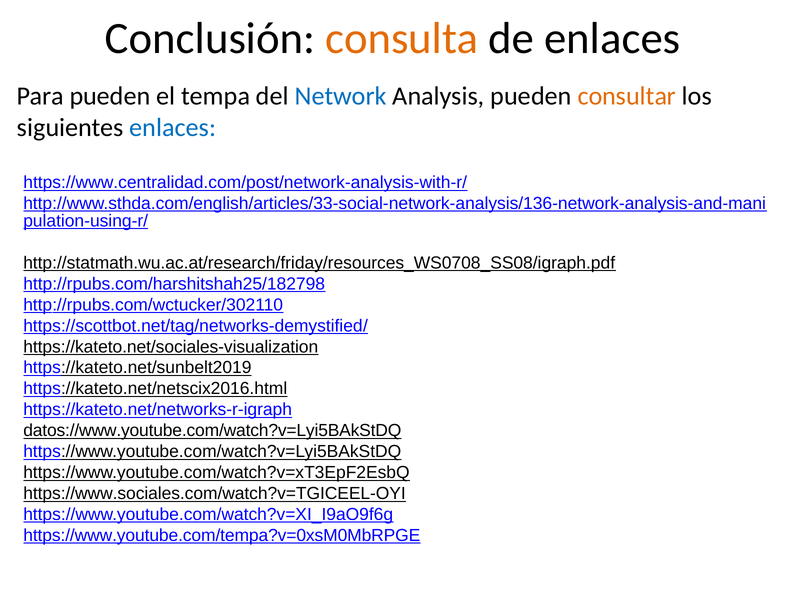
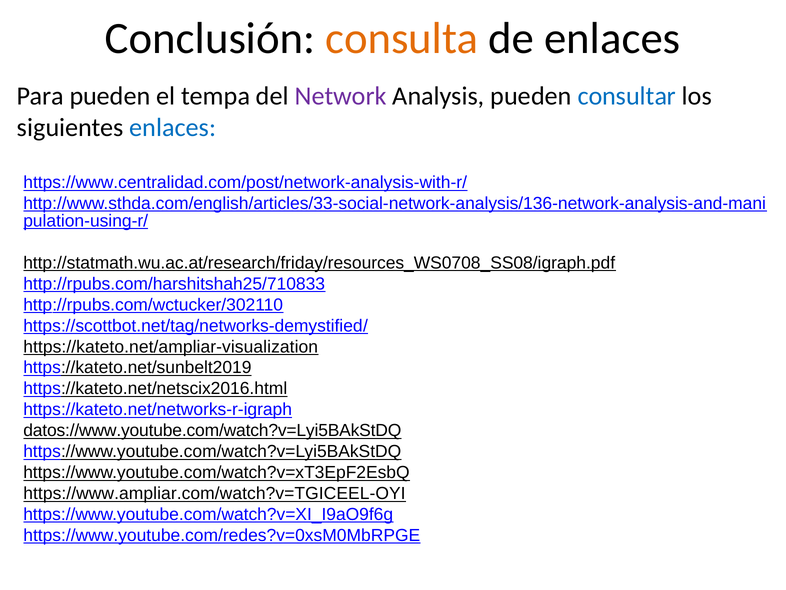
Network colour: blue -> purple (341, 96)
consultar colour: orange -> blue (627, 96)
http://rpubs.com/harshitshah25/182798: http://rpubs.com/harshitshah25/182798 -> http://rpubs.com/harshitshah25/710833 (174, 284)
https://kateto.net/sociales-visualization: https://kateto.net/sociales-visualization -> https://kateto.net/ampliar-visualization (171, 346)
https://www.sociales.com/watch?v=TGICEEL-OYI: https://www.sociales.com/watch?v=TGICEEL-OYI -> https://www.ampliar.com/watch?v=TGICEEL-OYI (214, 493)
https://www.youtube.com/tempa?v=0xsM0MbRPGE: https://www.youtube.com/tempa?v=0xsM0MbRPGE -> https://www.youtube.com/redes?v=0xsM0MbRPGE (222, 535)
